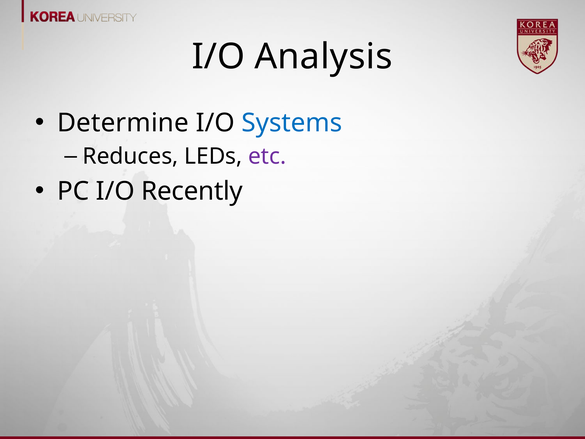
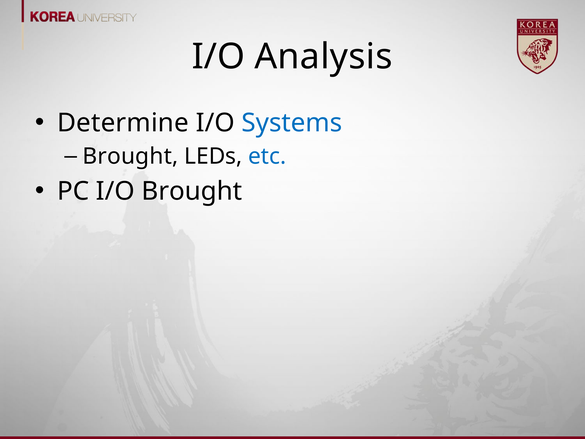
Reduces: Reduces -> Brought (130, 156)
etc colour: purple -> blue (267, 156)
I/O Recently: Recently -> Brought (192, 191)
